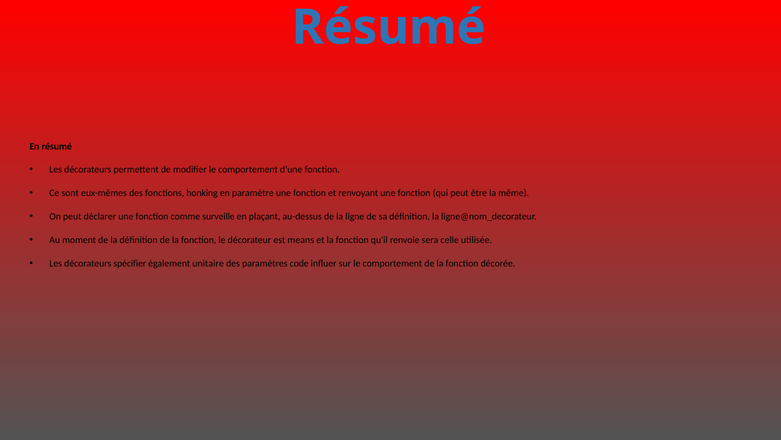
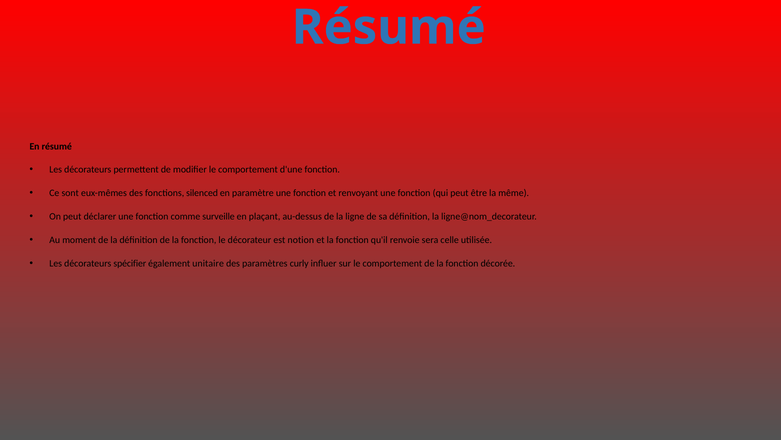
honking: honking -> silenced (202, 193)
means: means -> notion (301, 240)
code: code -> curly (299, 263)
